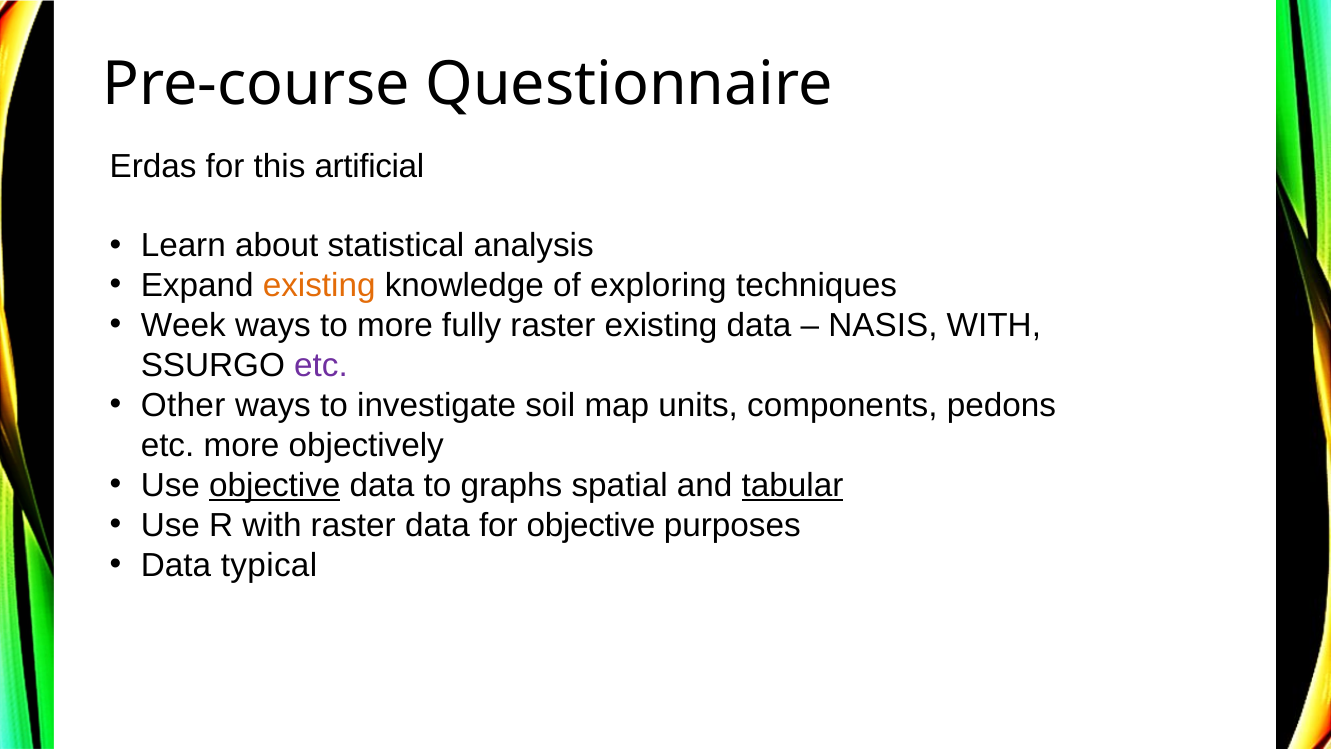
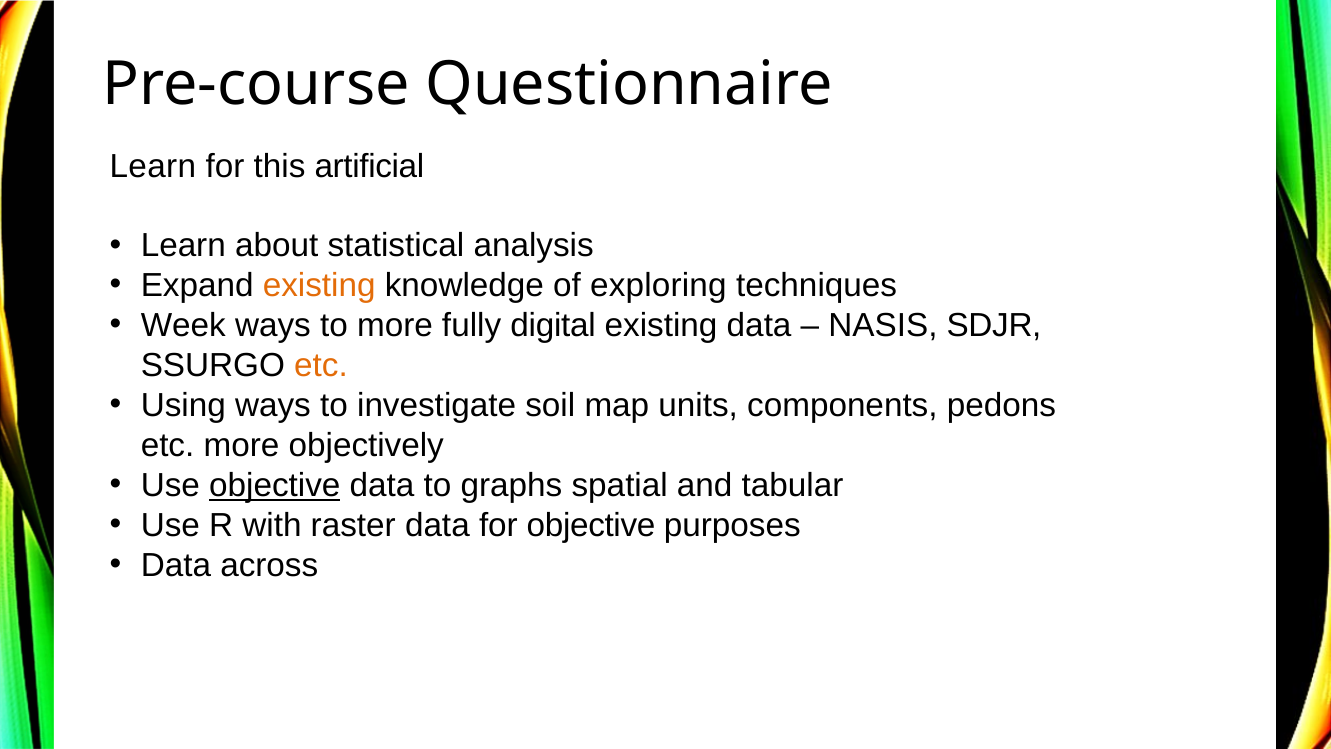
Erdas: Erdas -> Learn (153, 166)
fully raster: raster -> digital (553, 326)
NASIS WITH: WITH -> SDJR (994, 326)
etc colour: purple -> orange (321, 366)
Other: Other -> Using (183, 406)
tabular underline: present -> none (792, 485)
typical: typical -> across (269, 565)
